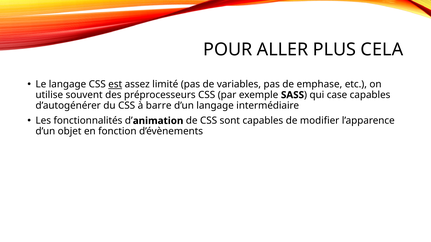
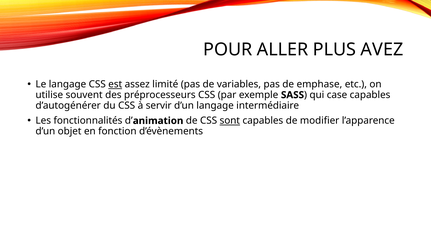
CELA: CELA -> AVEZ (382, 50)
barre: barre -> servir (159, 106)
sont underline: none -> present (230, 121)
